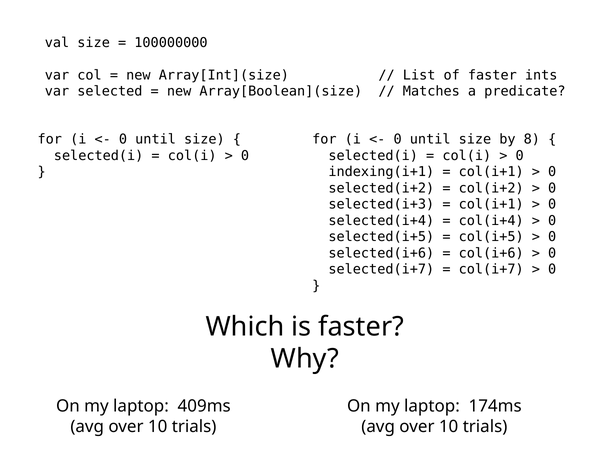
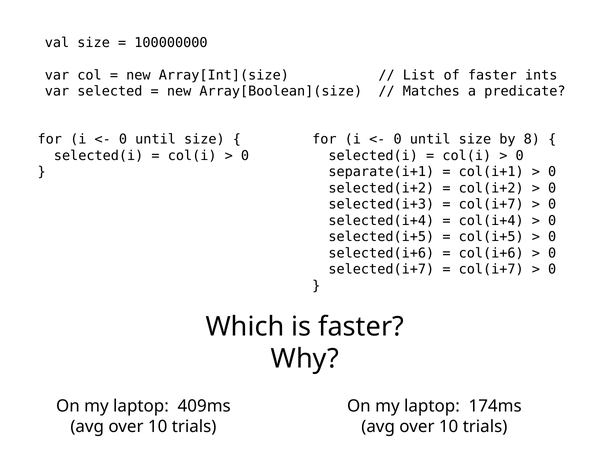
indexing(i+1: indexing(i+1 -> separate(i+1 (381, 172)
col(i+1: col(i+1 -> col(i+7 (491, 204)
